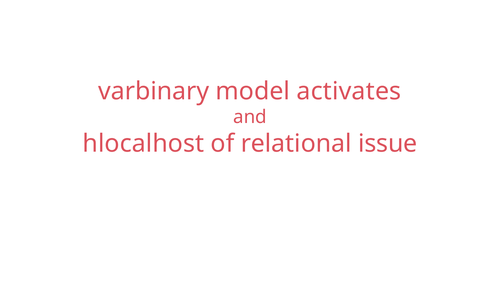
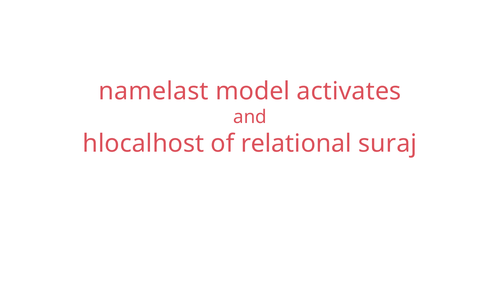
varbinary: varbinary -> namelast (154, 91)
issue: issue -> suraj (388, 144)
